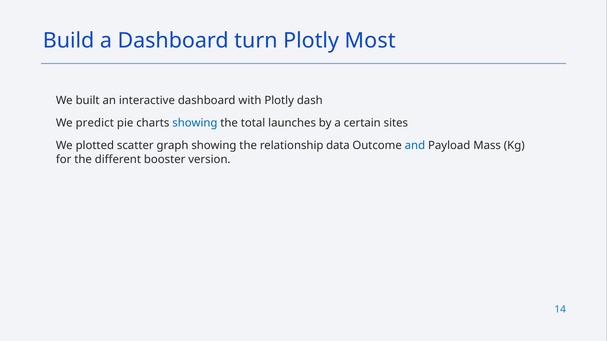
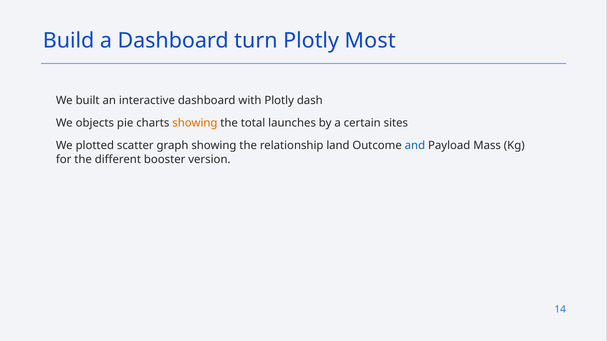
predict: predict -> objects (95, 123)
showing colour: blue -> orange (195, 123)
data: data -> land (338, 146)
